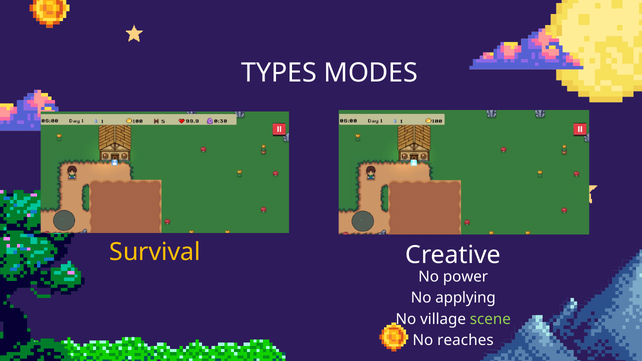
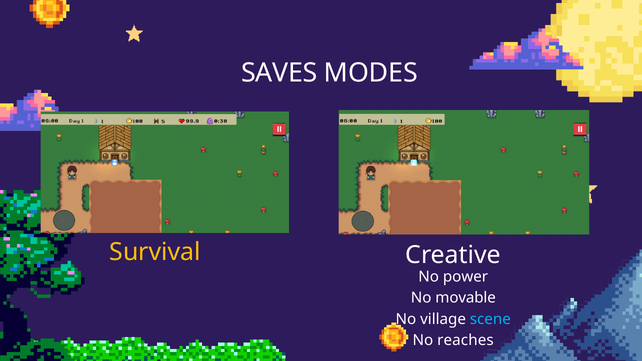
TYPES: TYPES -> SAVES (279, 73)
applying: applying -> movable (466, 298)
scene colour: light green -> light blue (490, 319)
